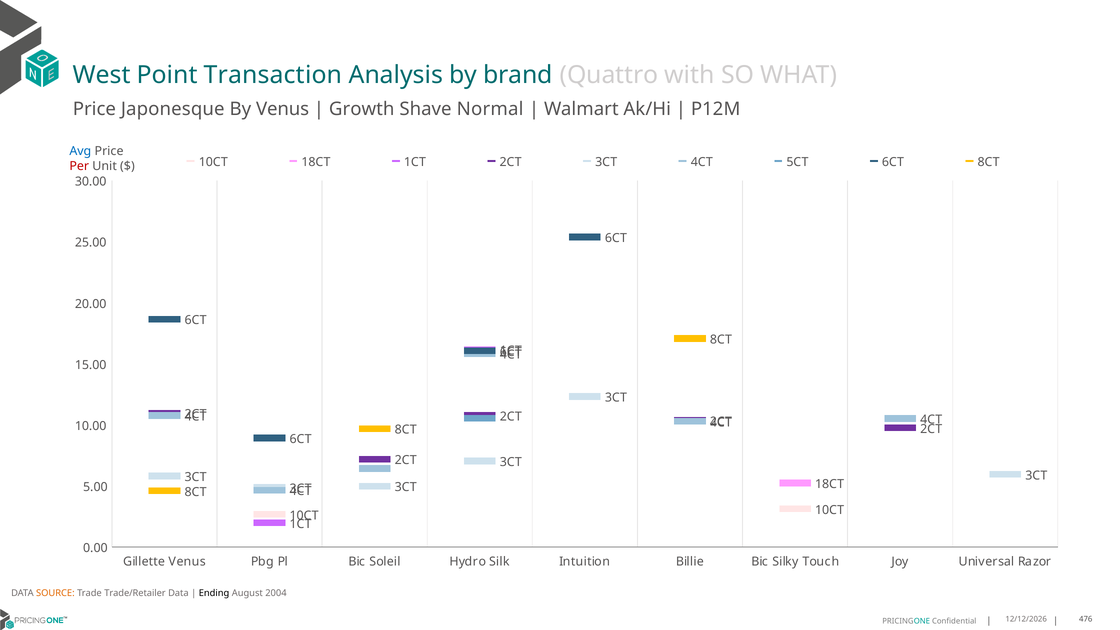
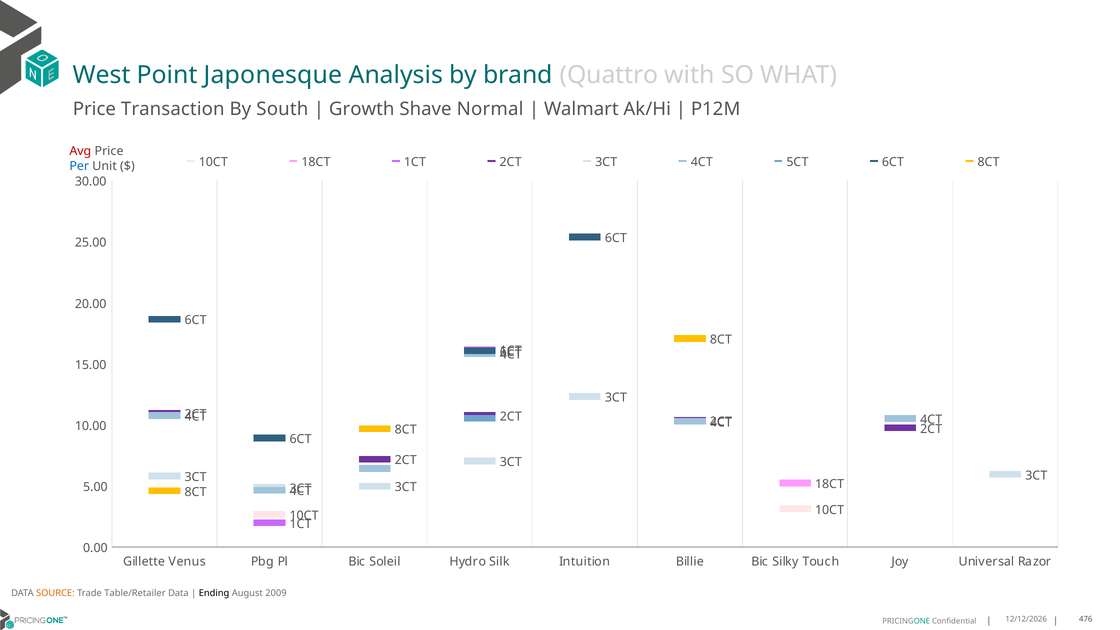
Transaction: Transaction -> Japonesque (273, 75)
Japonesque: Japonesque -> Transaction (173, 109)
By Venus: Venus -> South (282, 109)
Avg colour: blue -> red (80, 151)
Per colour: red -> blue (79, 166)
Trade/Retailer: Trade/Retailer -> Table/Retailer (135, 593)
2004: 2004 -> 2009 (276, 593)
